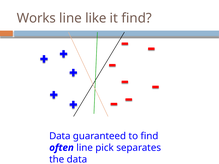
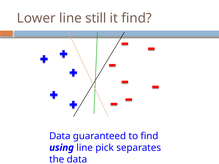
Works: Works -> Lower (36, 18)
like: like -> still (96, 18)
often: often -> using (62, 148)
